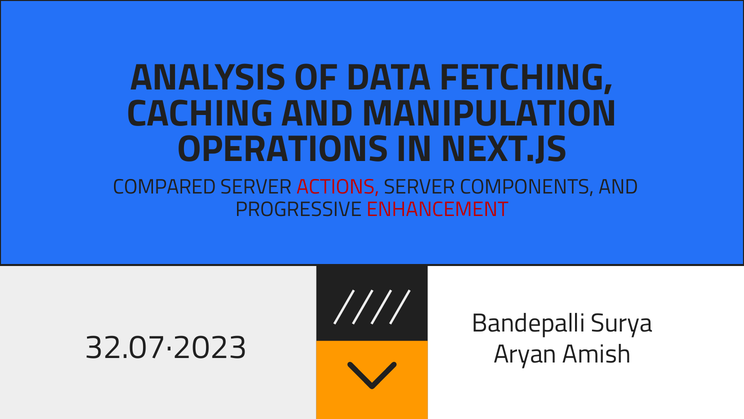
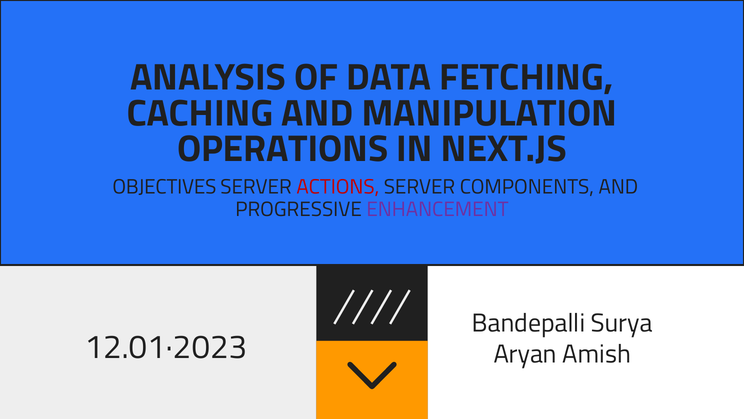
COMPARED: COMPARED -> OBJECTIVES (164, 187)
ENHANCEMENT colour: red -> purple (437, 209)
32.07·2023: 32.07·2023 -> 12.01·2023 (166, 347)
